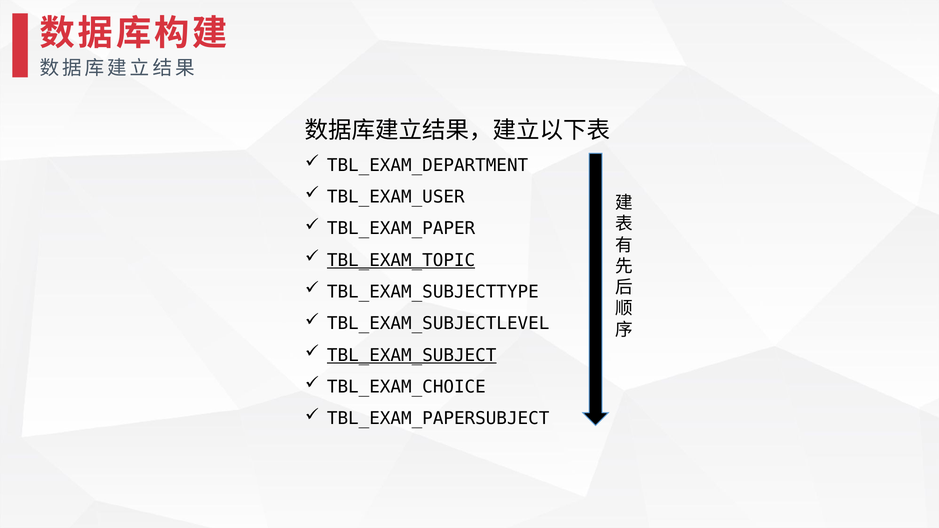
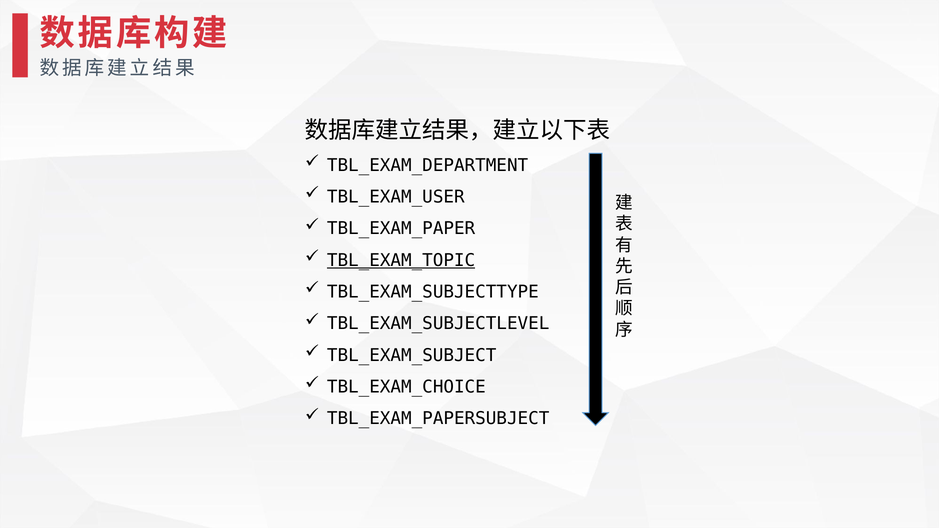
TBL_EXAM_SUBJECT underline: present -> none (412, 355)
